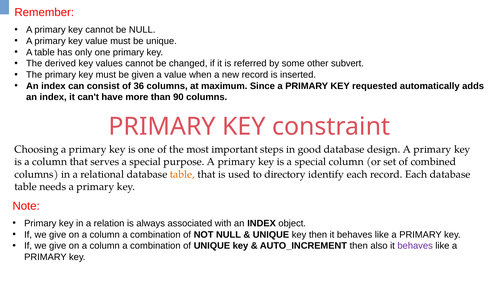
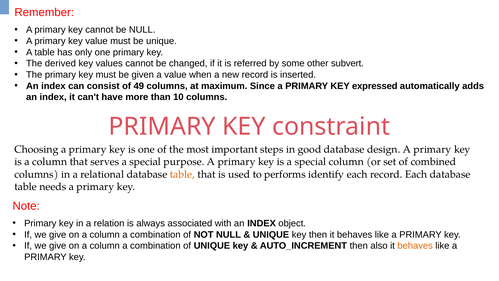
36: 36 -> 49 (139, 86)
requested: requested -> expressed (375, 86)
90: 90 -> 10 (178, 97)
directory: directory -> performs (285, 174)
behaves colour: purple -> orange (415, 246)
